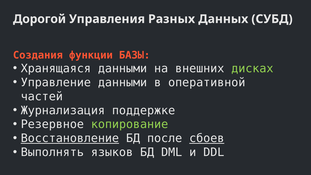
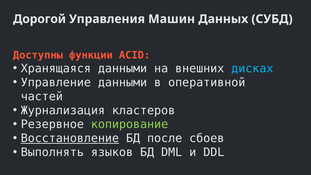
Разных: Разных -> Машин (172, 19)
Создания: Создания -> Доступны (38, 55)
БАЗЫ: БАЗЫ -> ACID (135, 55)
дисках colour: light green -> light blue (252, 68)
поддержке: поддержке -> кластеров (144, 110)
сбоев underline: present -> none (207, 138)
